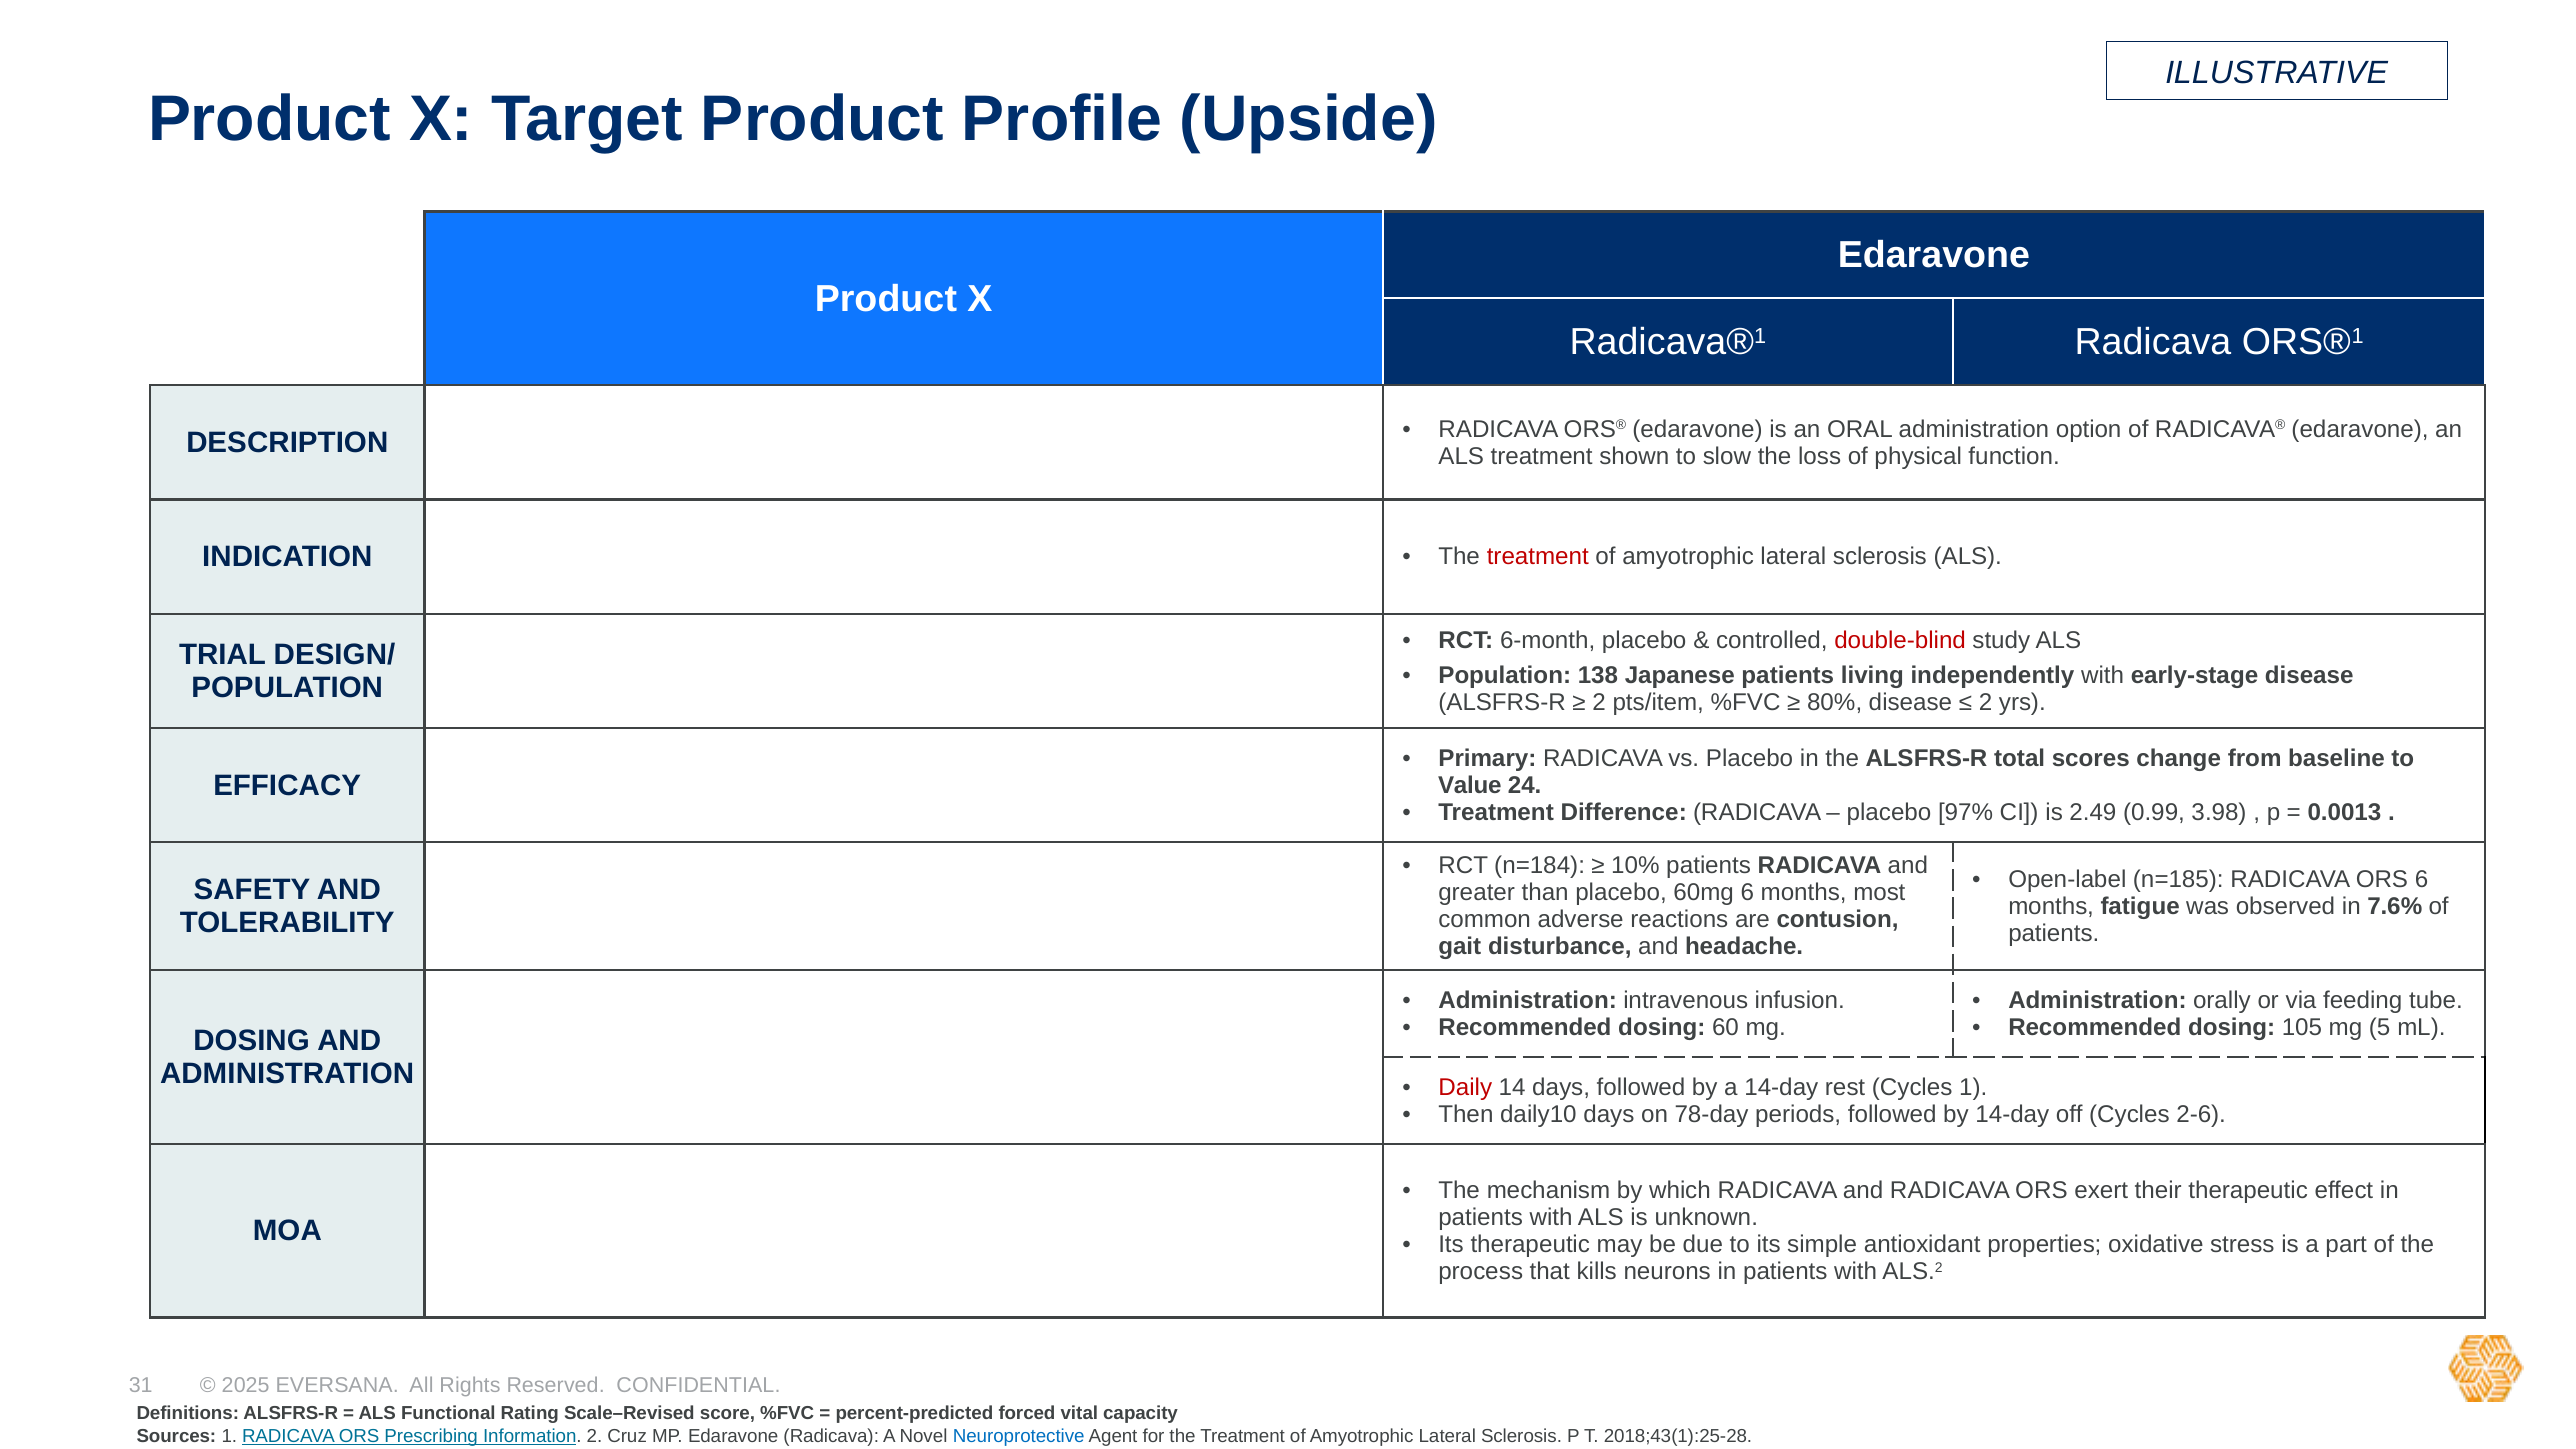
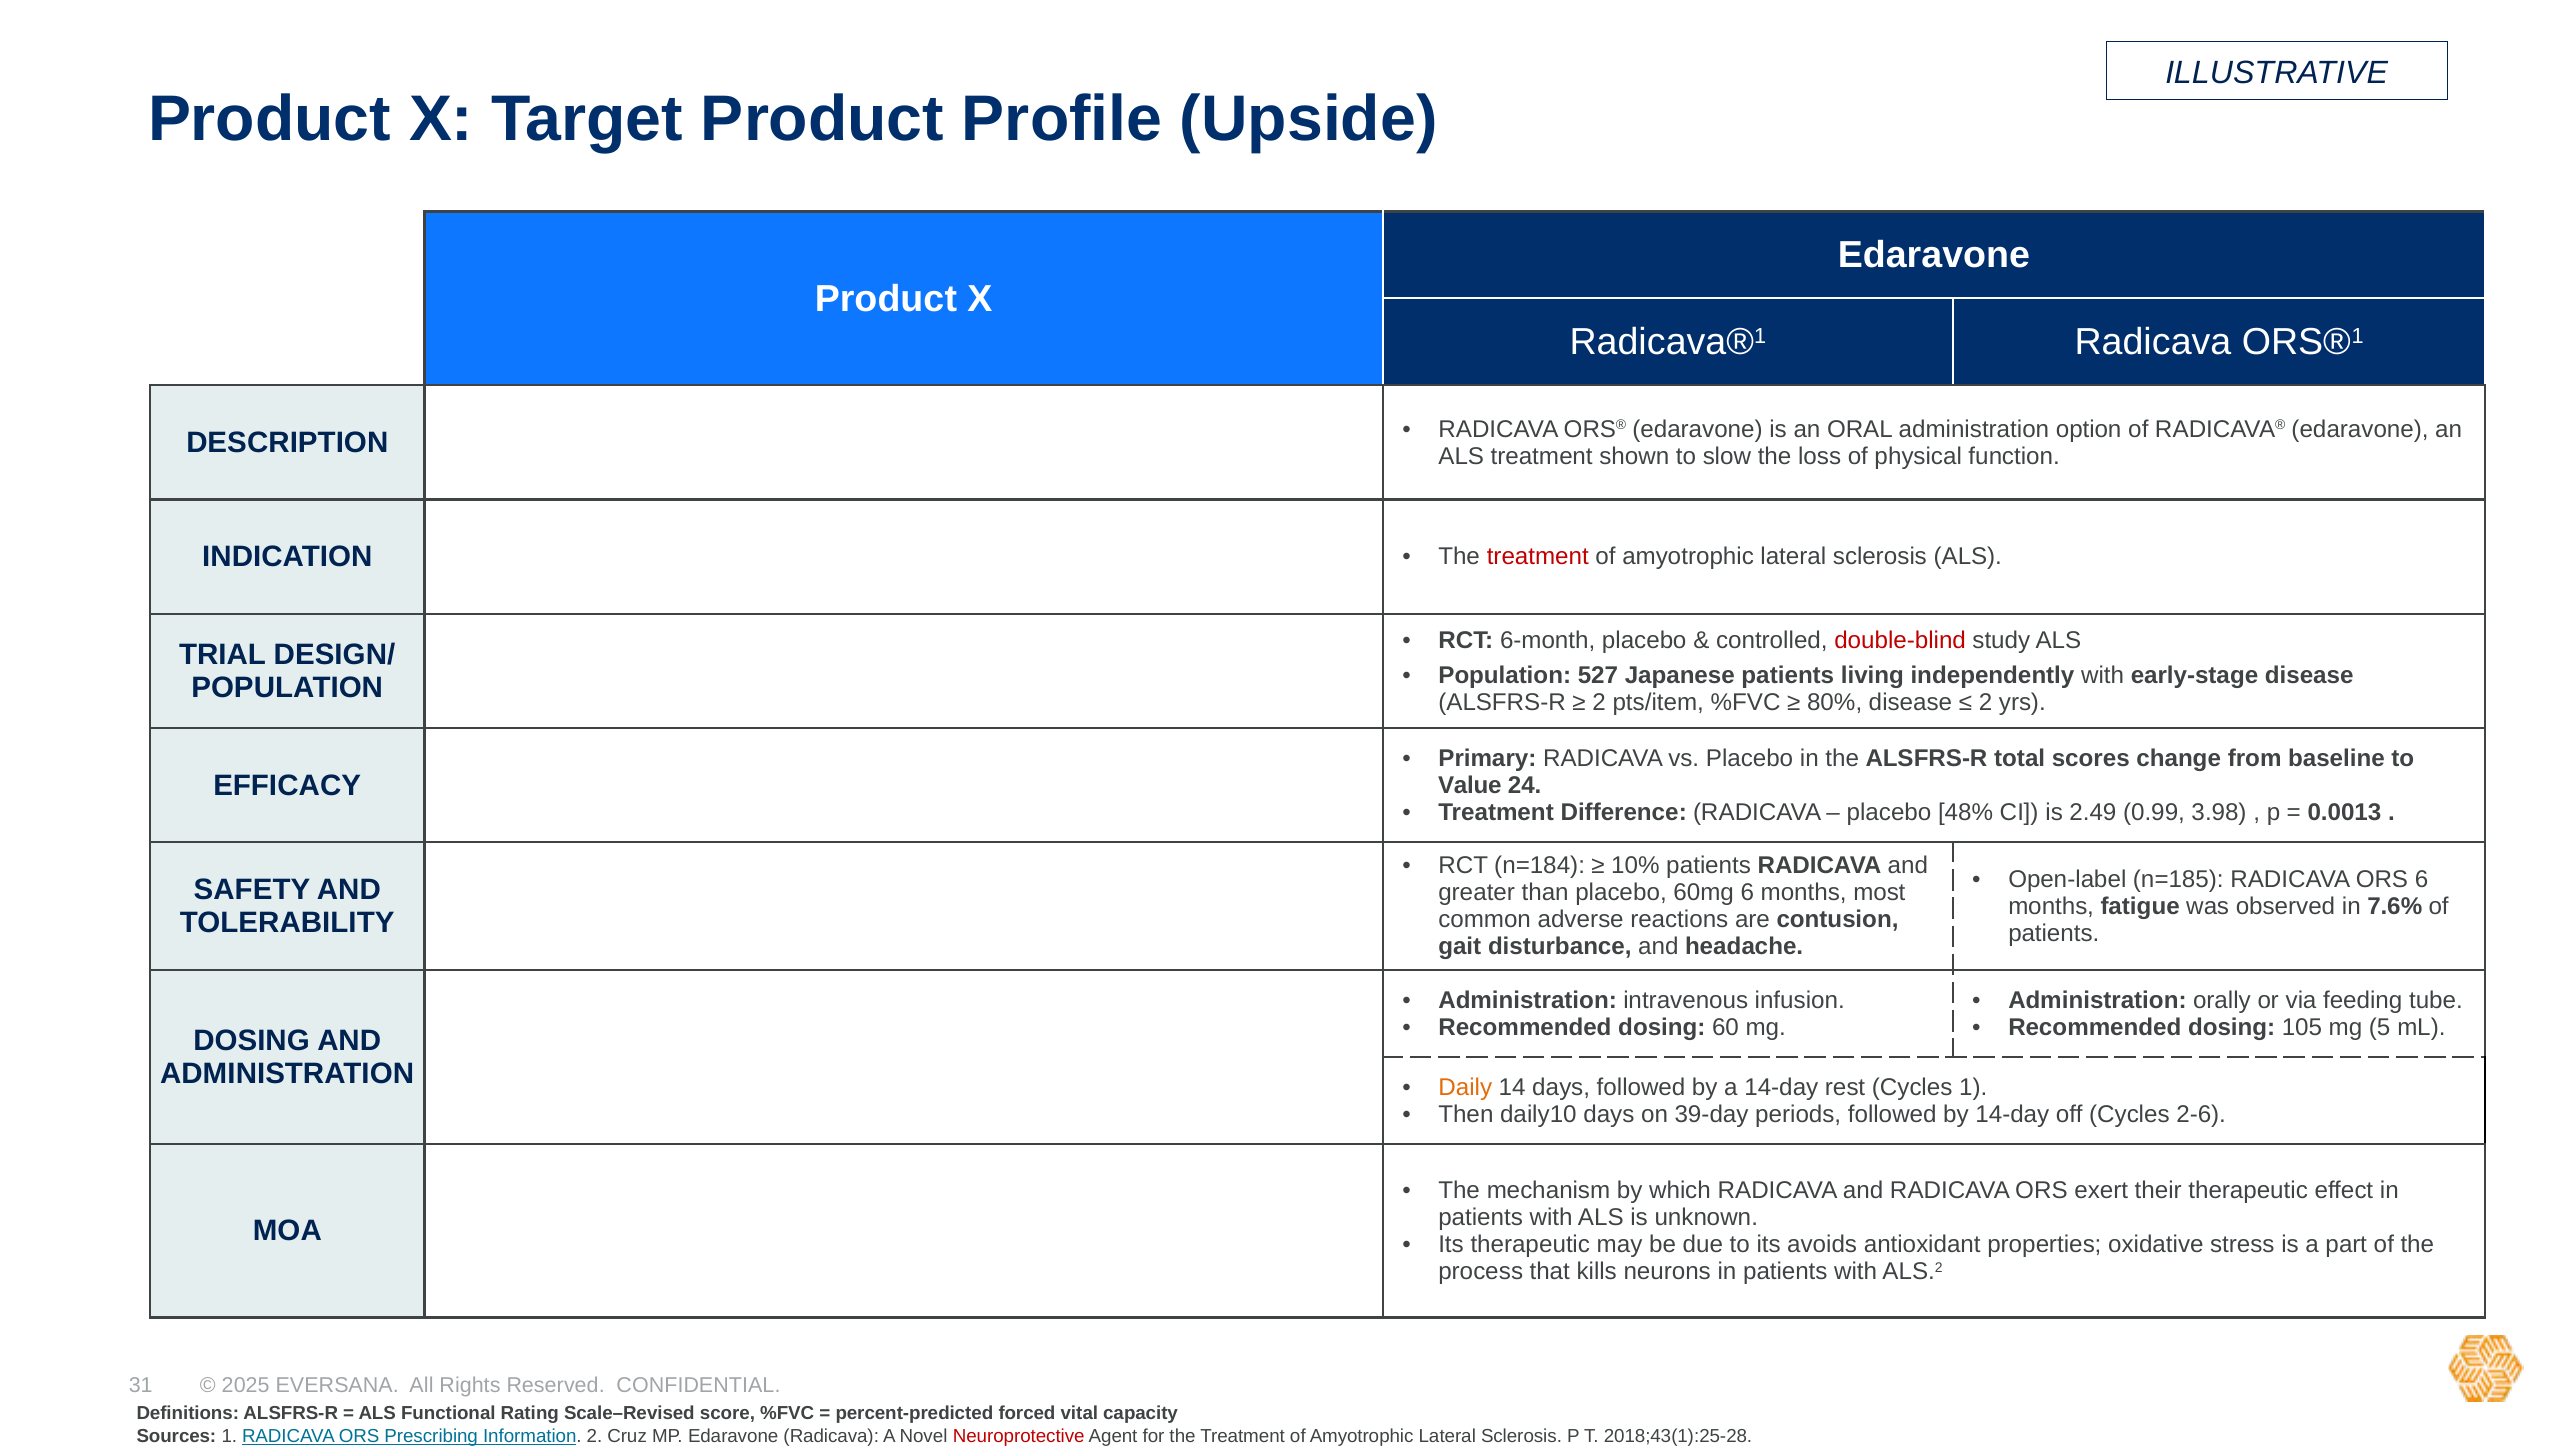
138: 138 -> 527 (1598, 675)
97%: 97% -> 48% (1966, 813)
Daily colour: red -> orange (1465, 1087)
78-day: 78-day -> 39-day (1712, 1114)
simple: simple -> avoids (1822, 1245)
Neuroprotective colour: blue -> red (1019, 1436)
